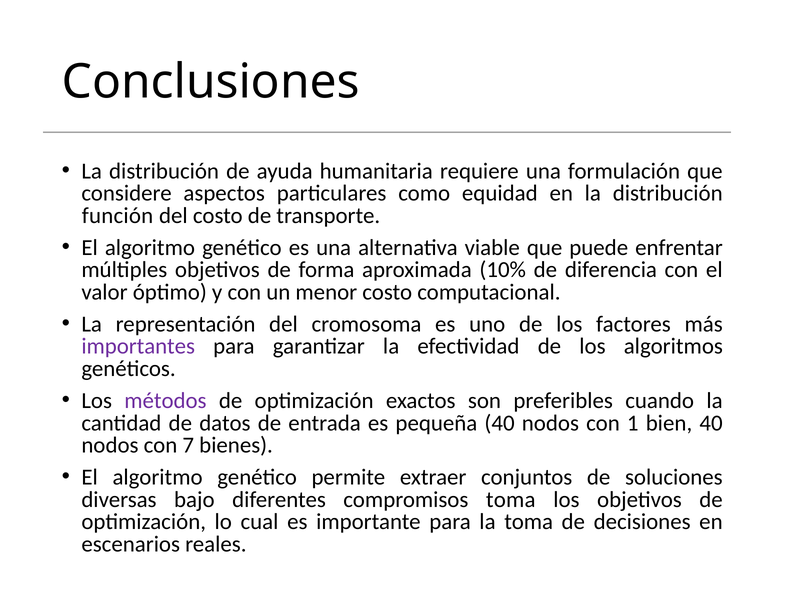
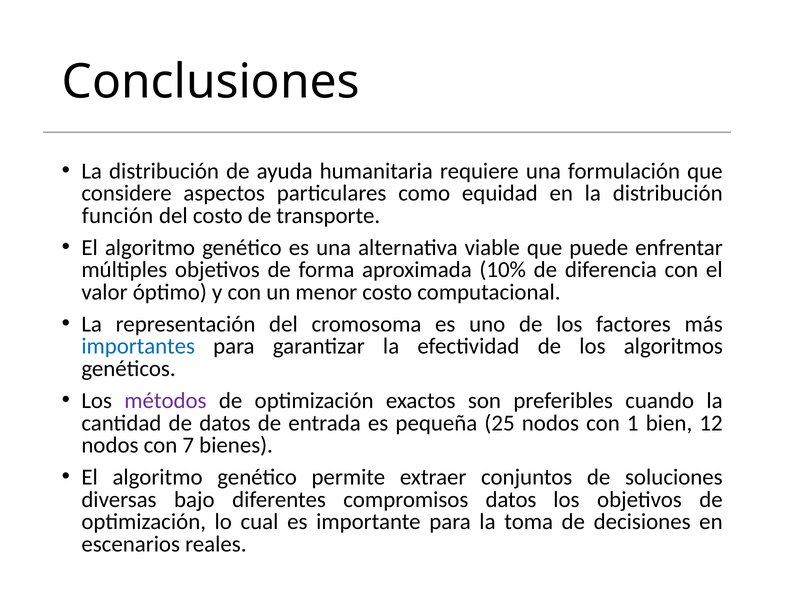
importantes colour: purple -> blue (138, 346)
pequeña 40: 40 -> 25 (500, 423)
bien 40: 40 -> 12 (711, 423)
compromisos toma: toma -> datos (511, 499)
